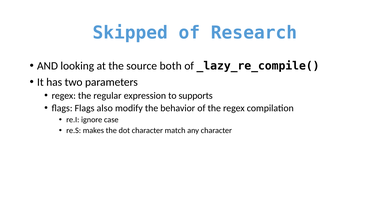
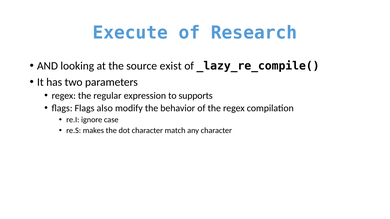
Skipped: Skipped -> Execute (130, 33)
both: both -> exist (171, 66)
